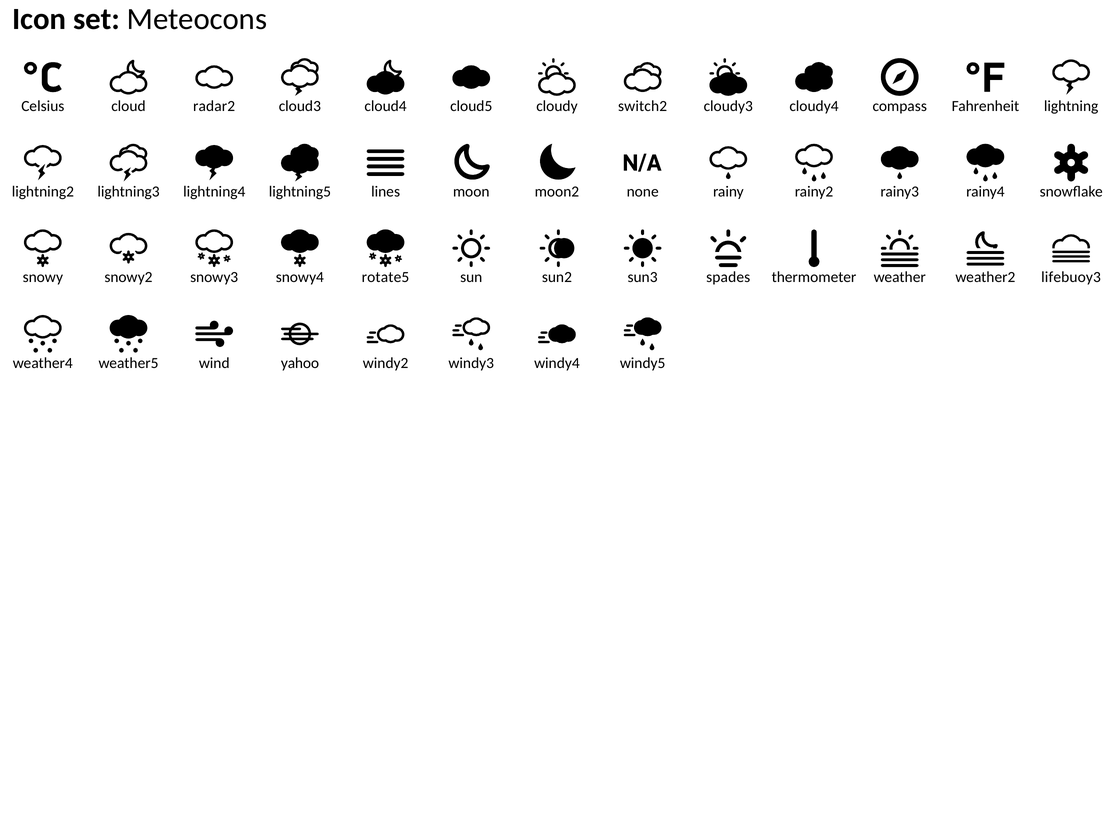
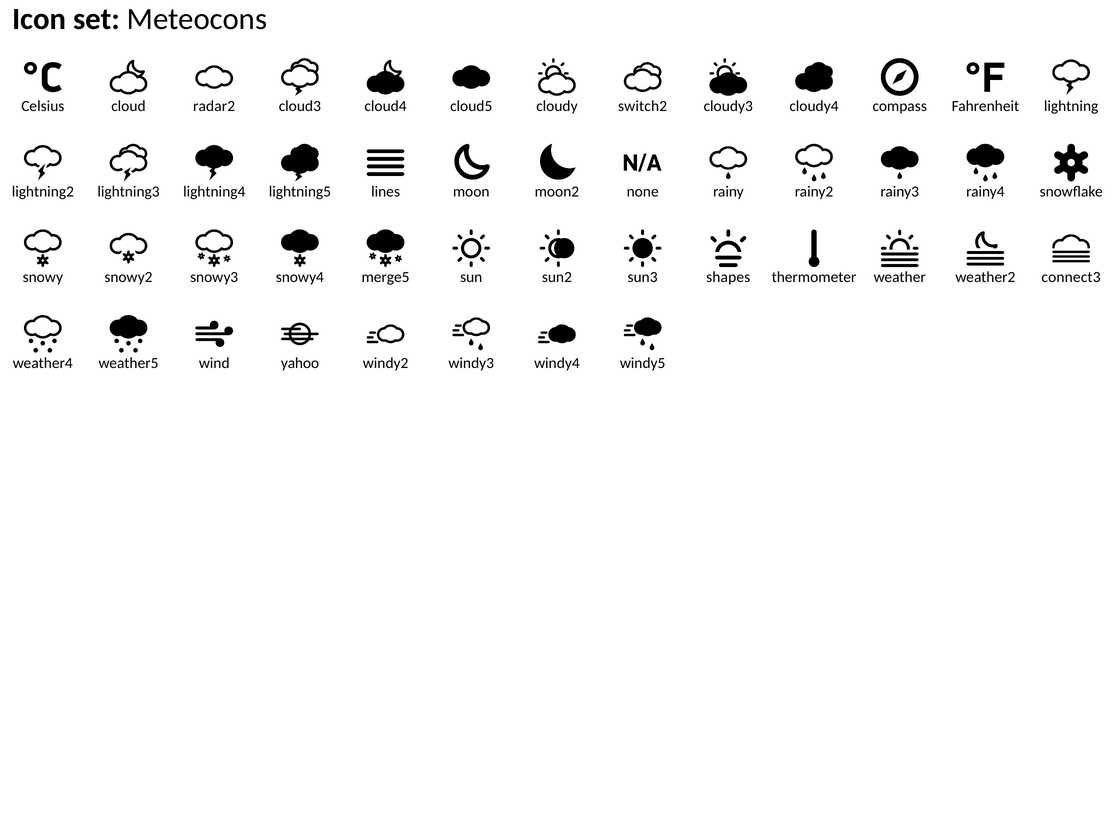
rotate5: rotate5 -> merge5 (386, 278)
spades: spades -> shapes (728, 278)
lifebuoy3: lifebuoy3 -> connect3 (1071, 278)
